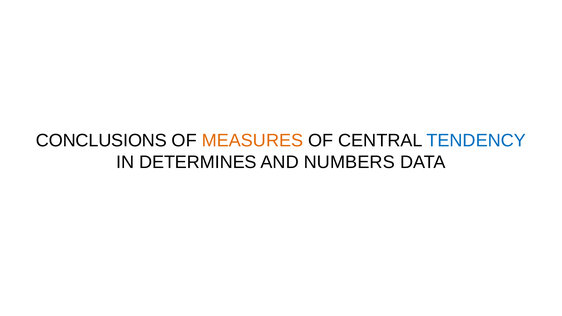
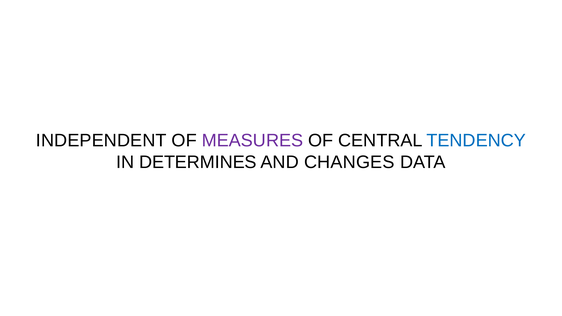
CONCLUSIONS: CONCLUSIONS -> INDEPENDENT (101, 141)
MEASURES colour: orange -> purple (252, 141)
NUMBERS: NUMBERS -> CHANGES (349, 162)
